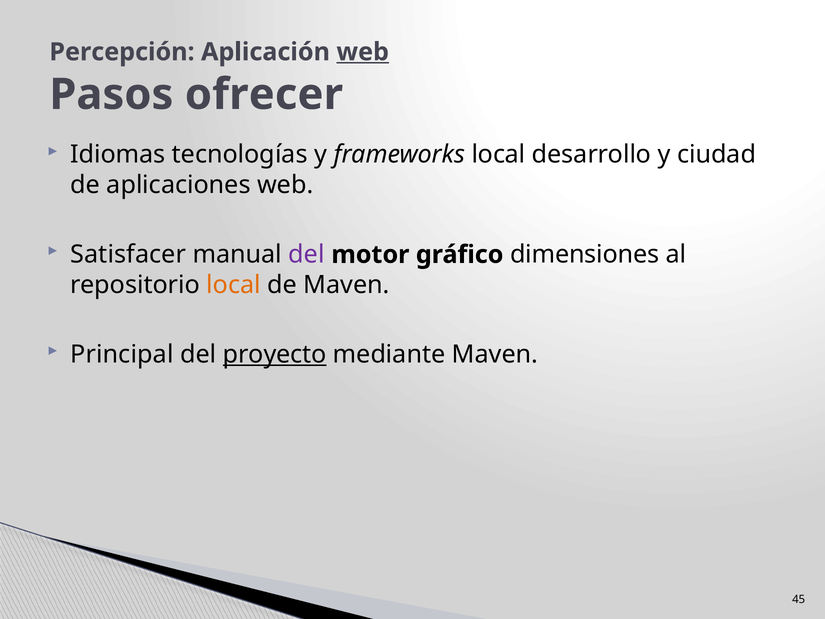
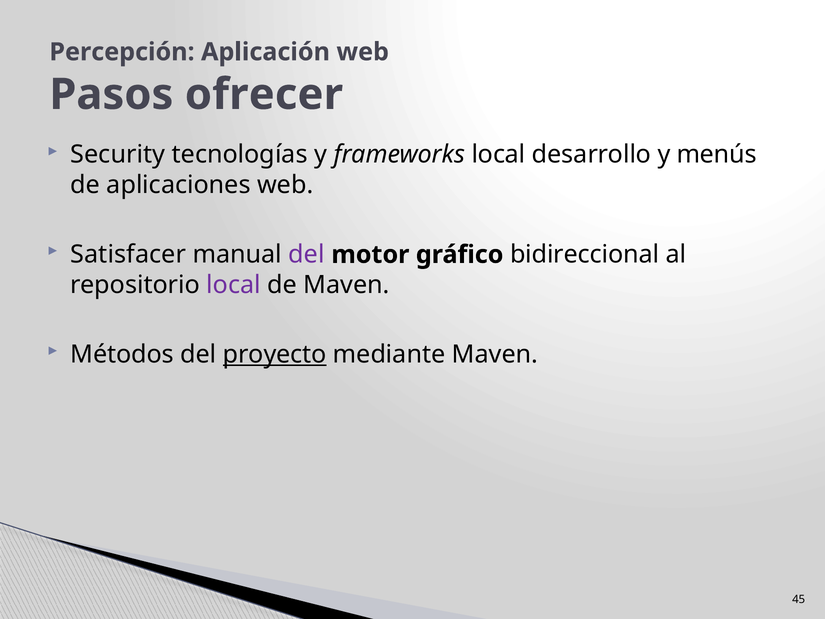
web underline: present -> none (363, 52)
Idiomas: Idiomas -> Security (118, 155)
ciudad: ciudad -> menús (717, 155)
dimensiones: dimensiones -> bidireccional (585, 254)
local colour: orange -> purple (234, 285)
Principal: Principal -> Métodos (122, 354)
